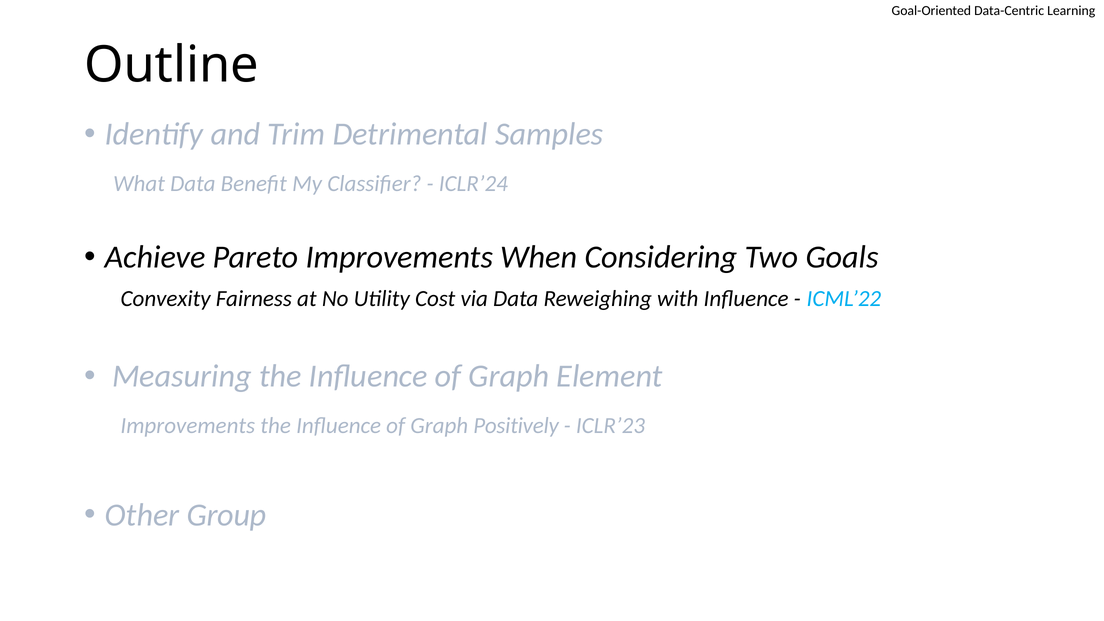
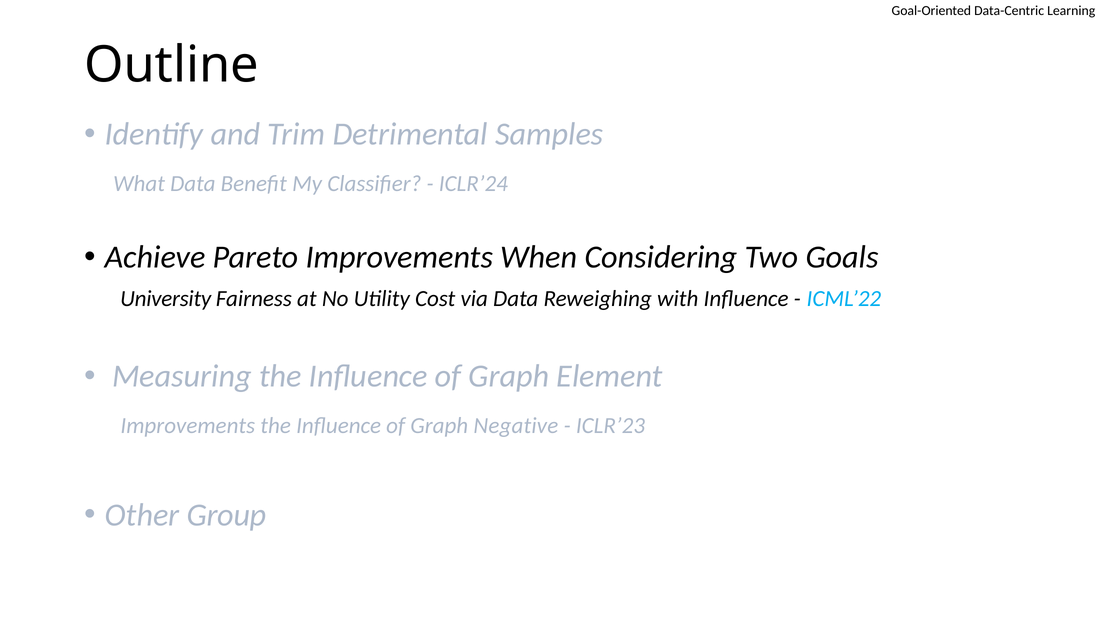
Convexity: Convexity -> University (166, 299)
Positively: Positively -> Negative (516, 426)
